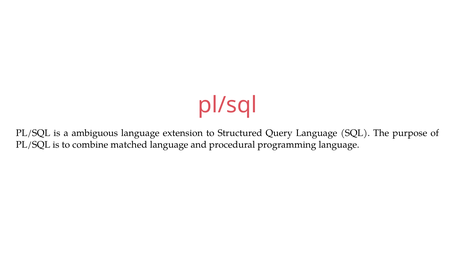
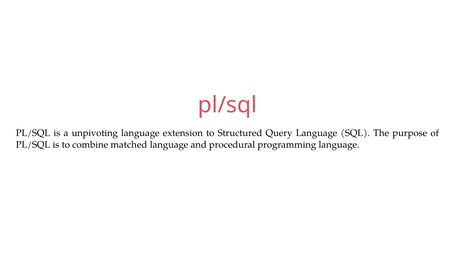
ambiguous: ambiguous -> unpivoting (95, 133)
